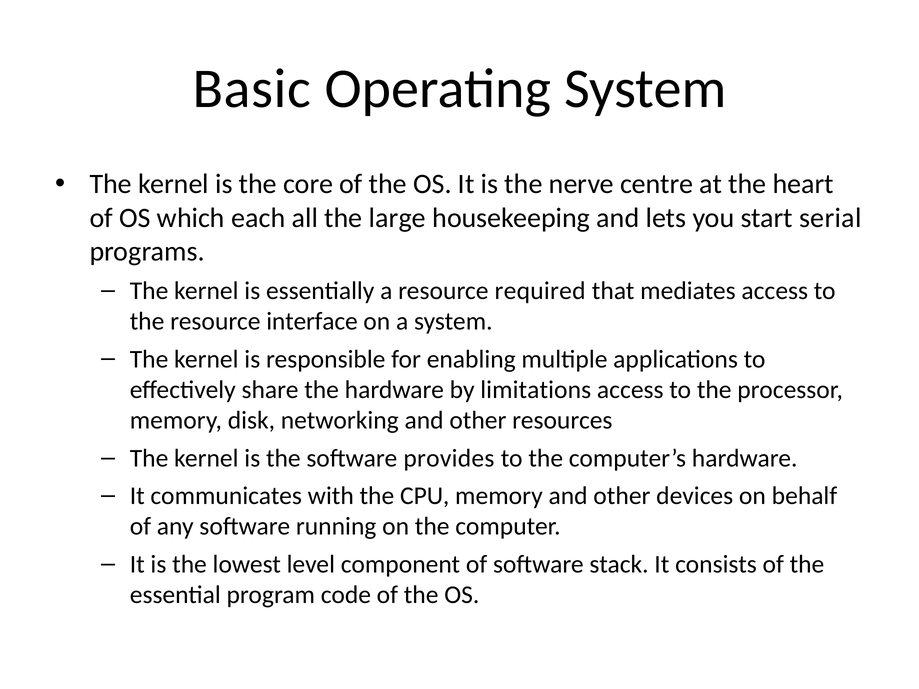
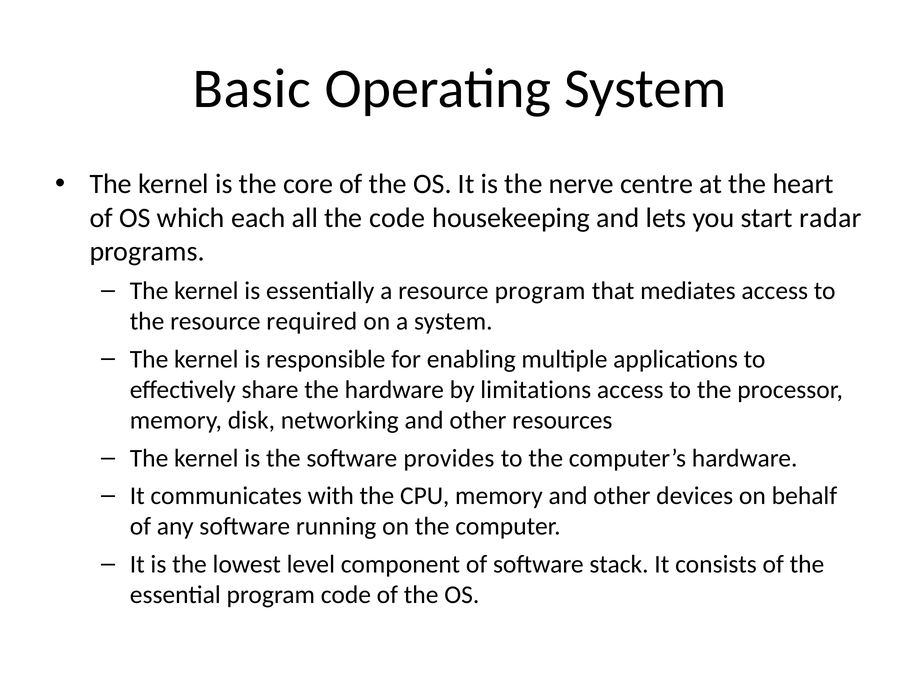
the large: large -> code (397, 218)
serial: serial -> radar (830, 218)
resource required: required -> program (540, 291)
interface: interface -> required (312, 321)
